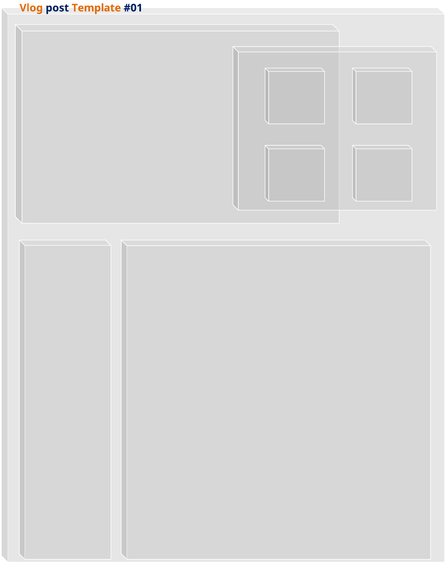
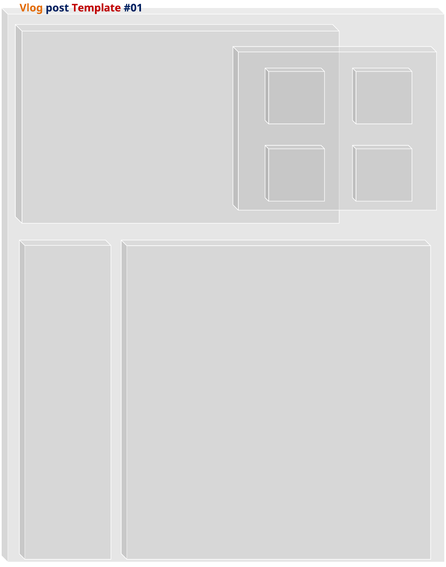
Template colour: orange -> red (96, 8)
